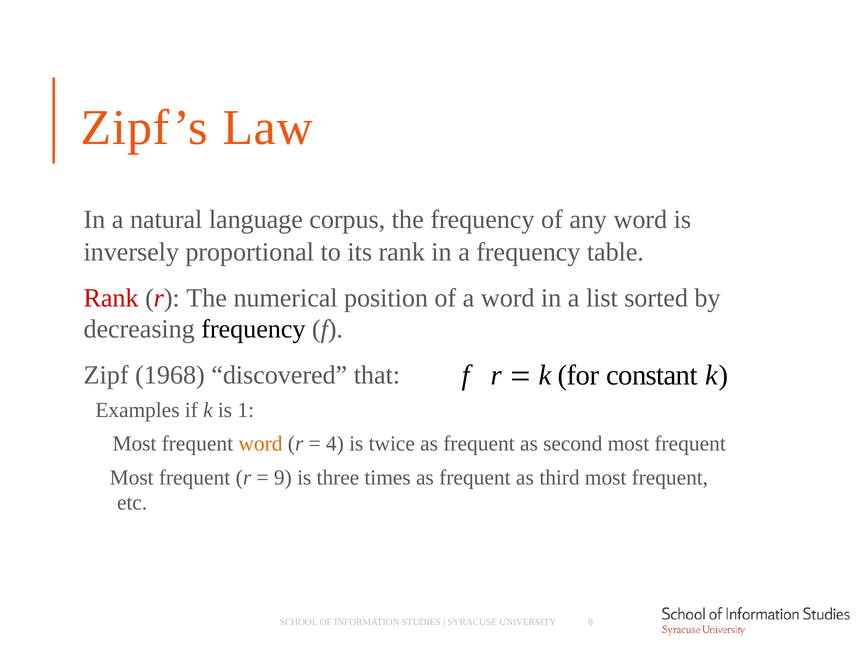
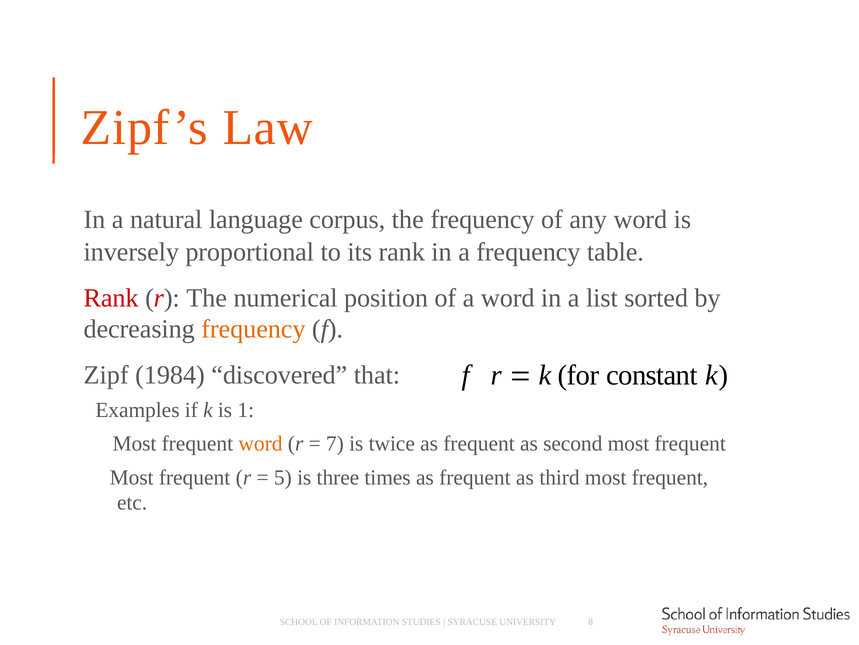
frequency colour: black -> orange (253, 329)
1968: 1968 -> 1984 (170, 375)
4: 4 -> 7 (335, 443)
9: 9 -> 5 (283, 477)
